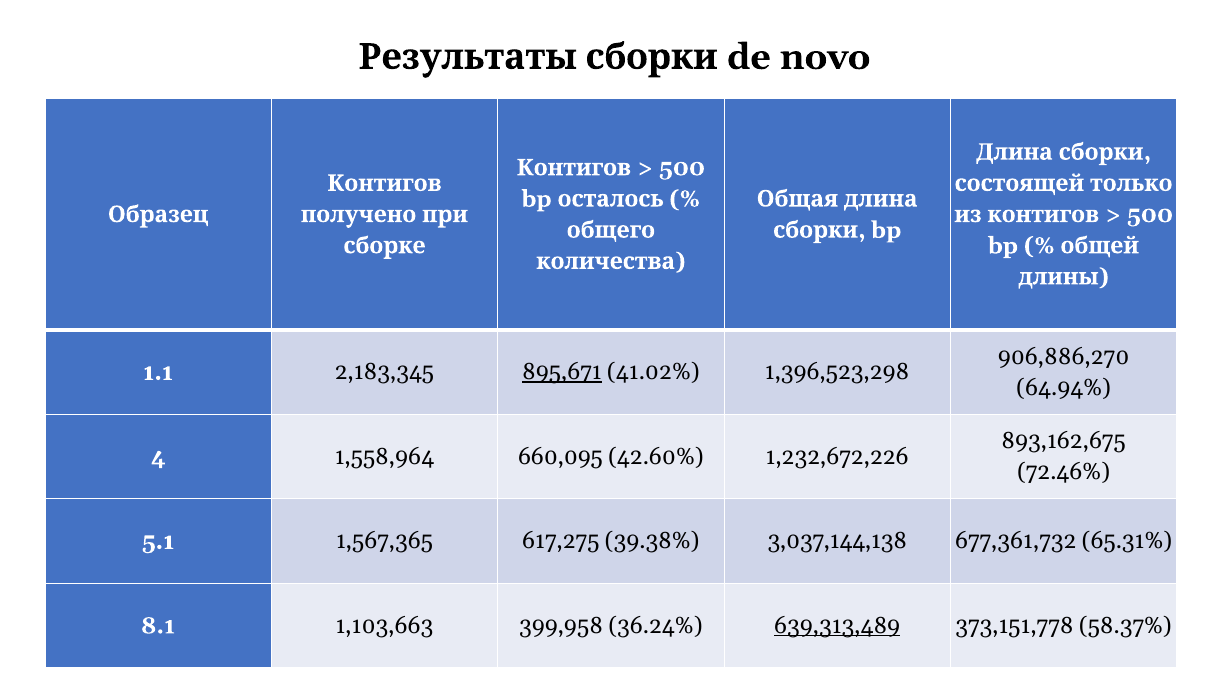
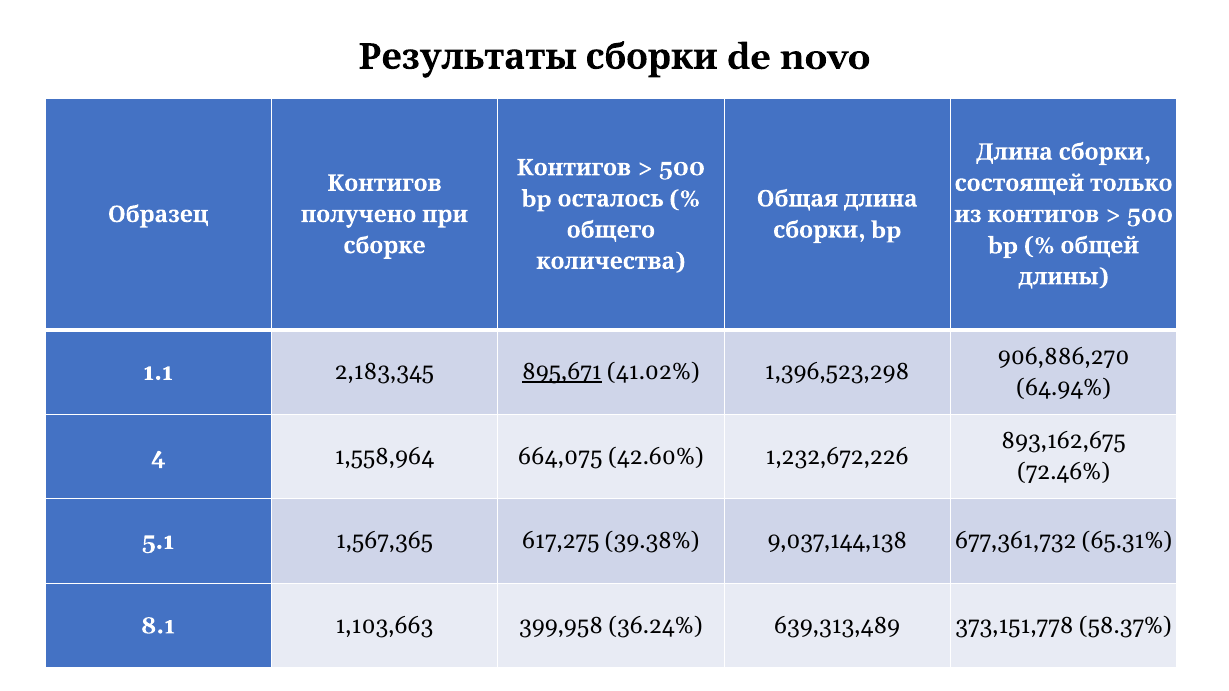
660,095: 660,095 -> 664,075 (560, 457)
3,037,144,138: 3,037,144,138 -> 9,037,144,138 (837, 542)
639,313,489 underline: present -> none (837, 626)
